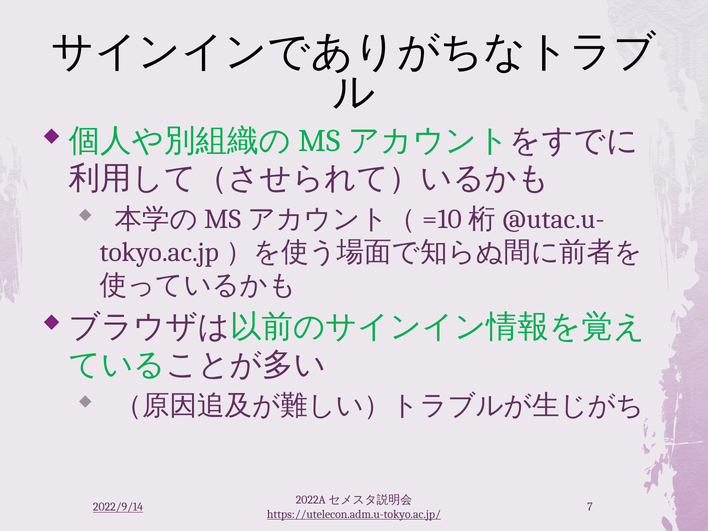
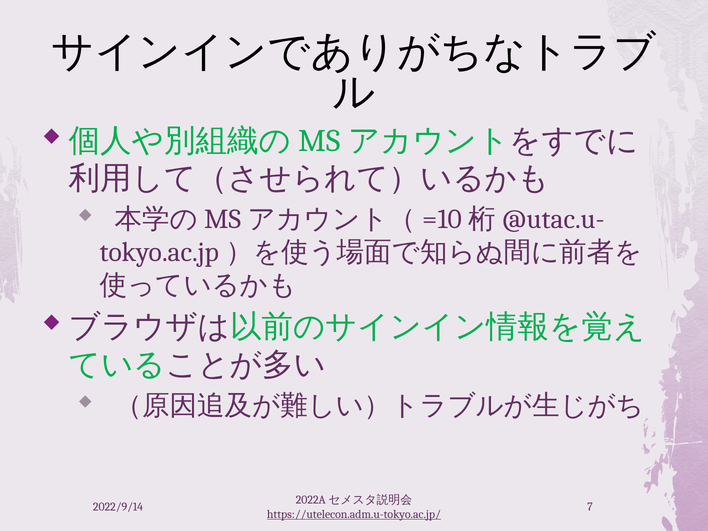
2022/9/14 underline: present -> none (118, 507)
